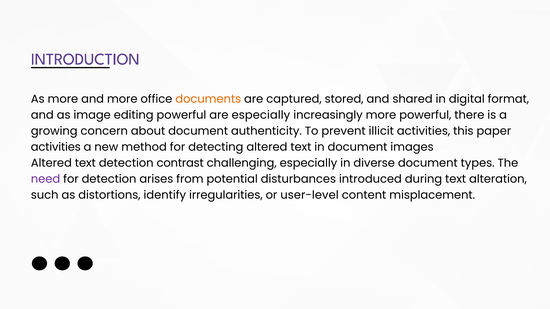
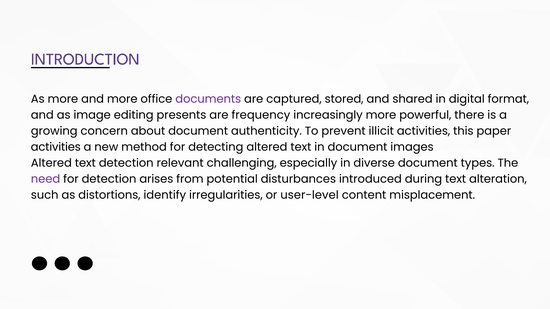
documents colour: orange -> purple (208, 99)
editing powerful: powerful -> presents (181, 115)
are especially: especially -> frequency (261, 115)
contrast: contrast -> relevant (180, 163)
